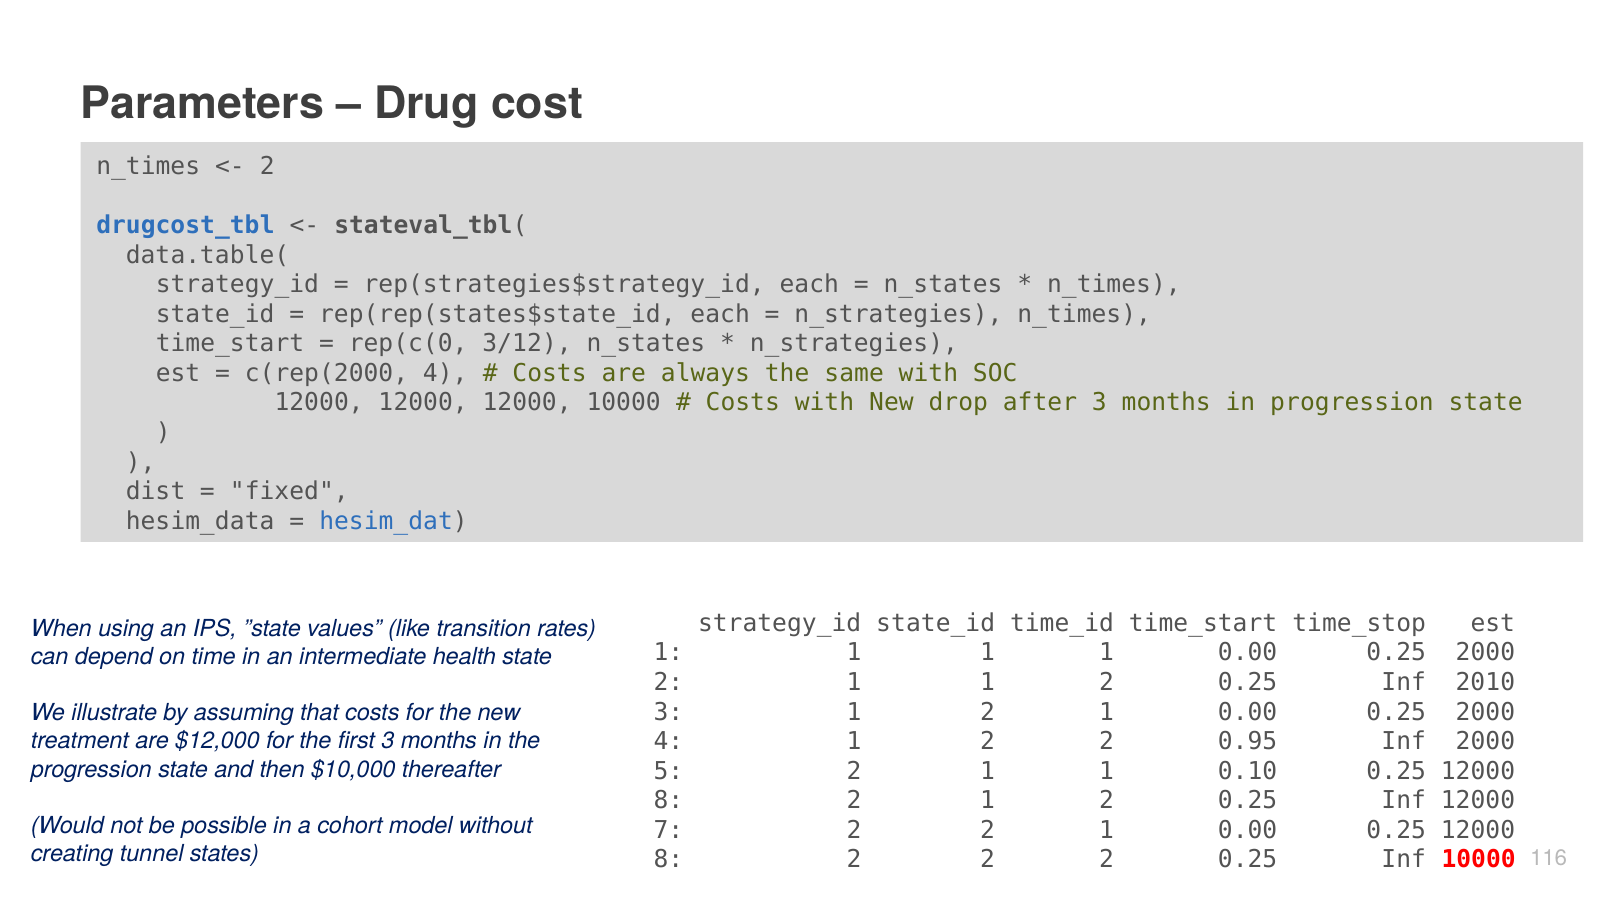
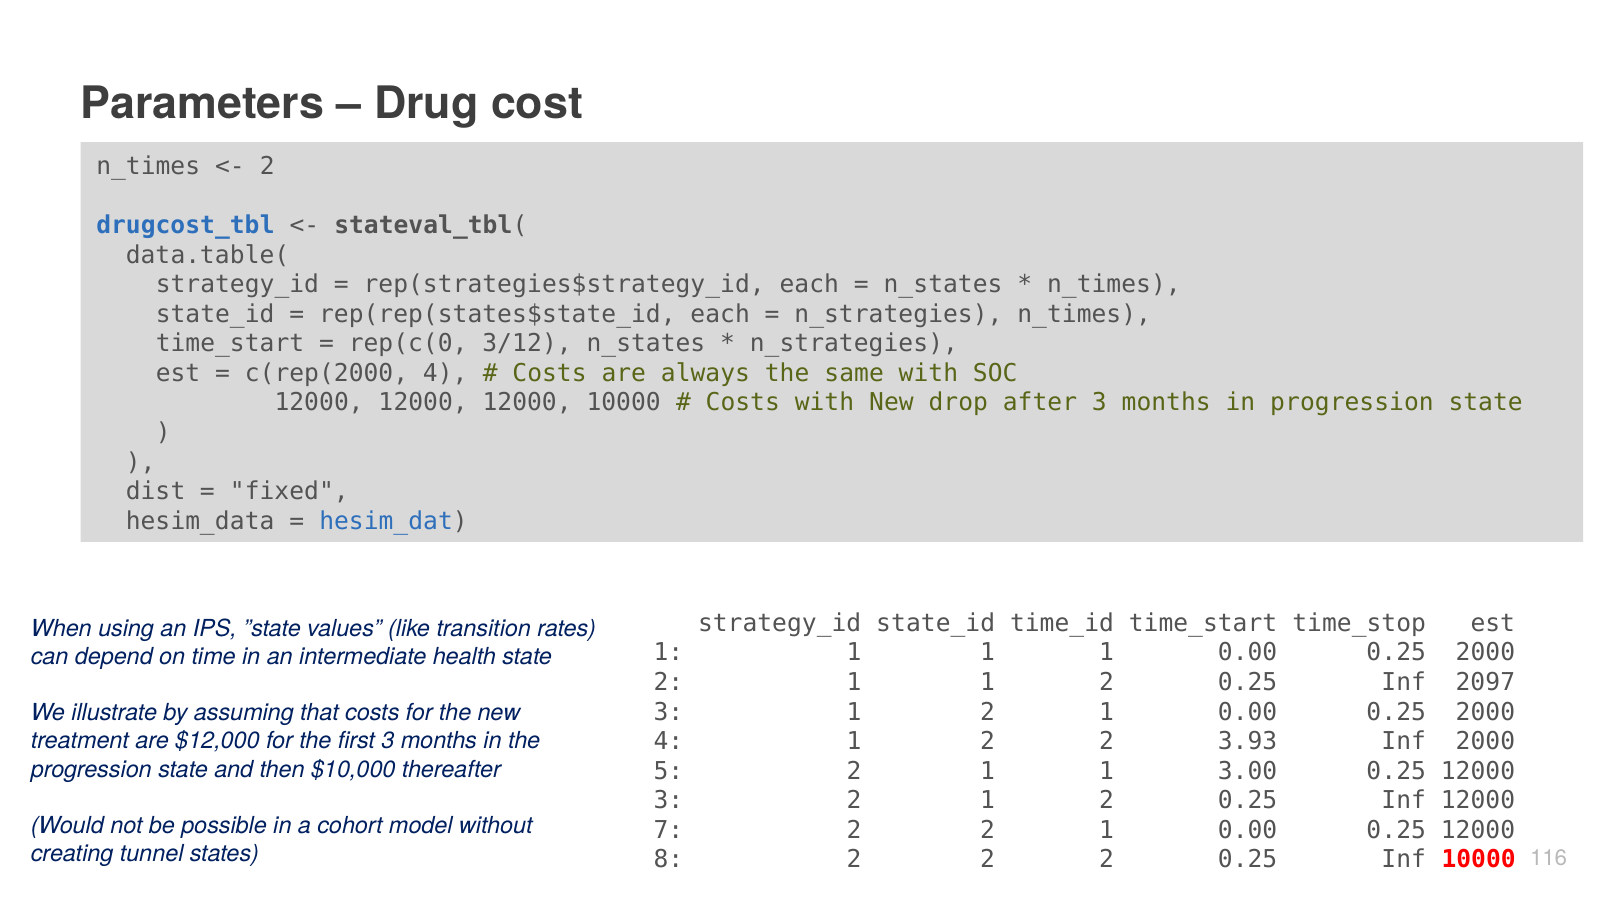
2010: 2010 -> 2097 (1485, 683)
0.95: 0.95 -> 3.93 (1248, 742)
0.10: 0.10 -> 3.00 (1248, 771)
8: 8 -> 3 (668, 801)
